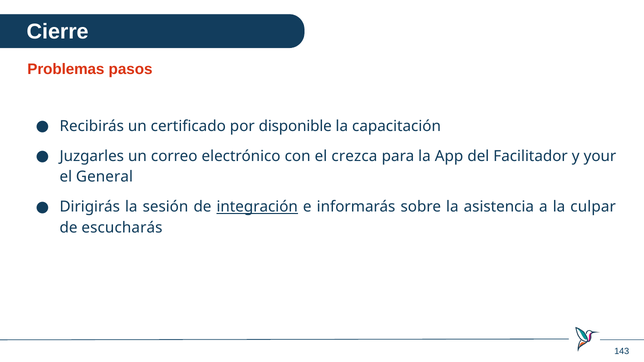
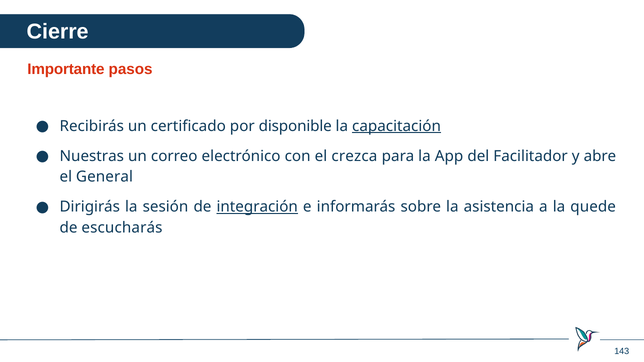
Problemas: Problemas -> Importante (66, 69)
capacitación underline: none -> present (397, 126)
Juzgarles: Juzgarles -> Nuestras (92, 156)
your: your -> abre (600, 156)
culpar: culpar -> quede (593, 207)
